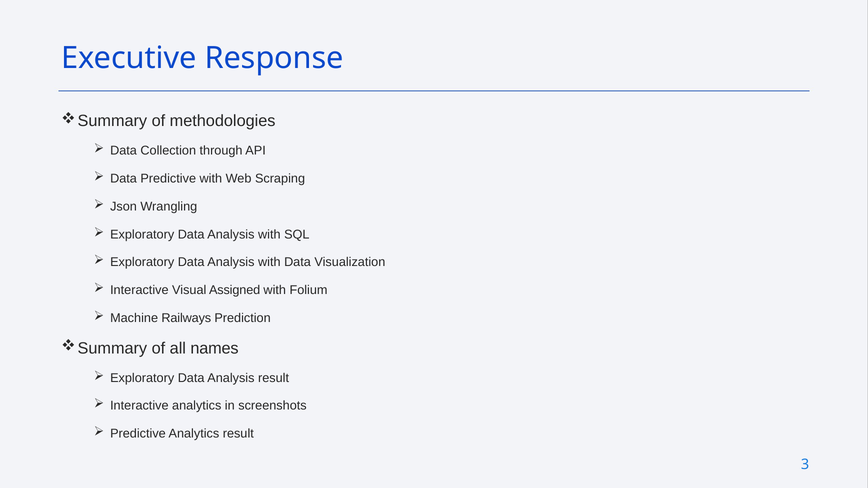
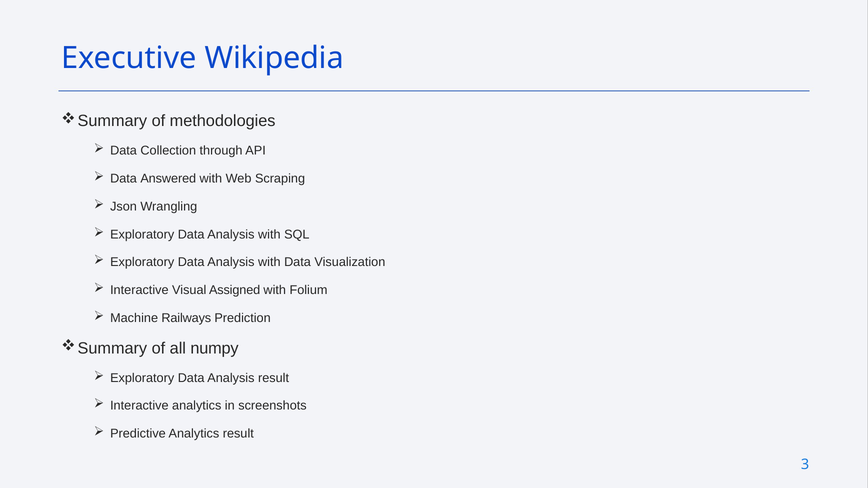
Response: Response -> Wikipedia (274, 58)
Data Predictive: Predictive -> Answered (168, 179)
names: names -> numpy (214, 348)
